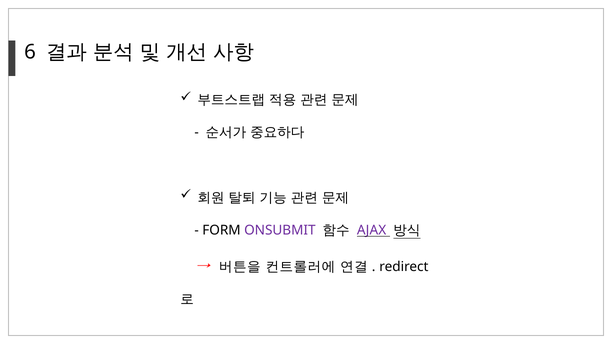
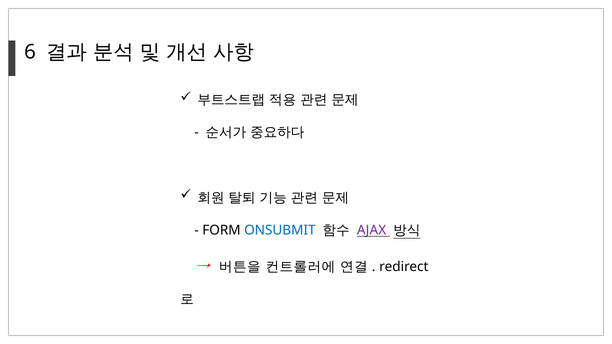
ONSUBMIT colour: purple -> blue (280, 230)
